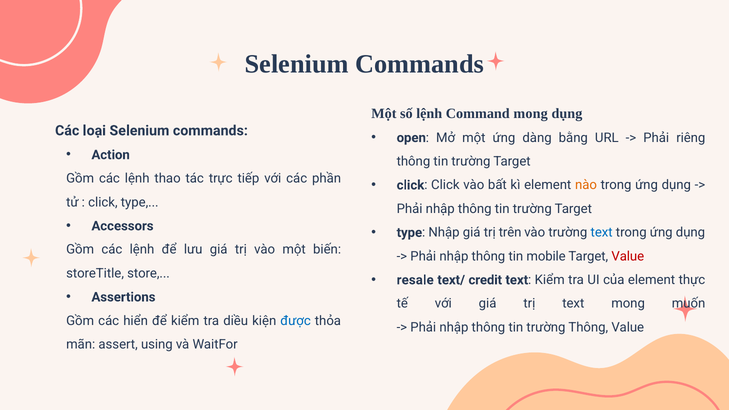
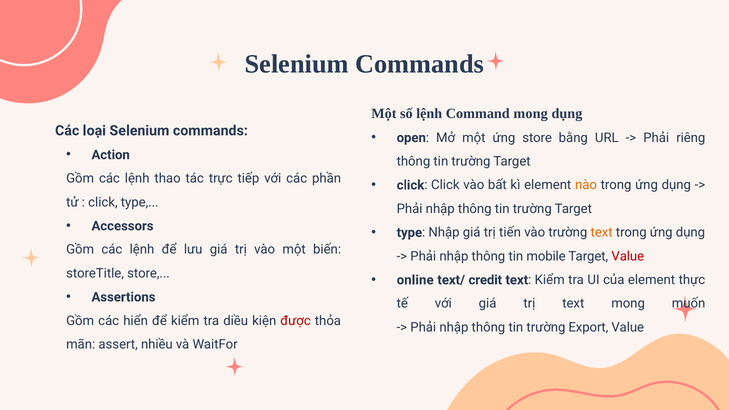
ứng dàng: dàng -> store (537, 138)
trên: trên -> tiến (510, 233)
text colour: blue -> orange (602, 233)
resale: resale -> online (415, 280)
được colour: blue -> red (296, 321)
trường Thông: Thông -> Export (588, 327)
using: using -> nhiều (157, 345)
